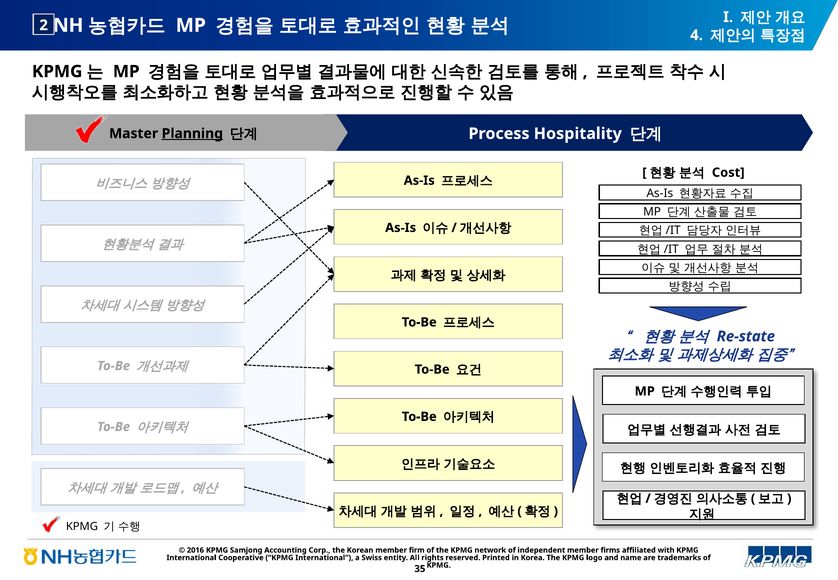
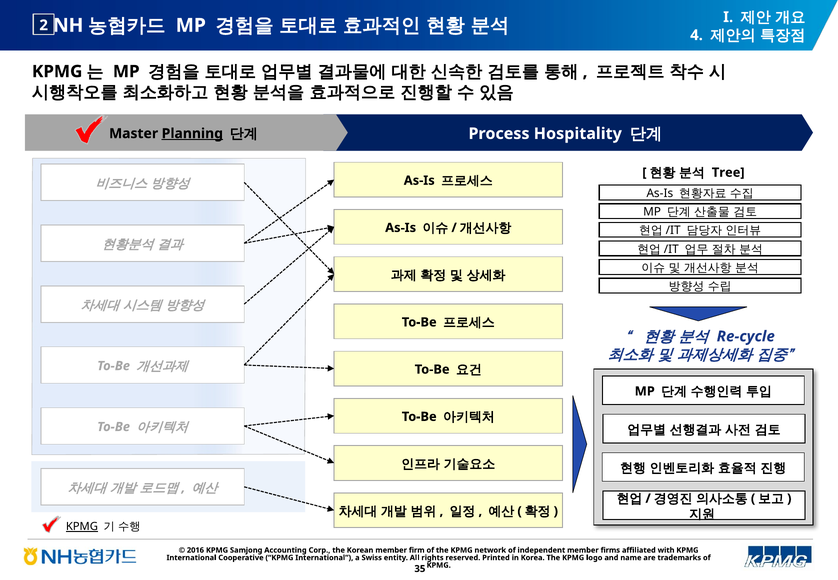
Cost: Cost -> Tree (728, 173)
Re-state: Re-state -> Re-cycle (746, 336)
KPMG underline: none -> present (82, 527)
